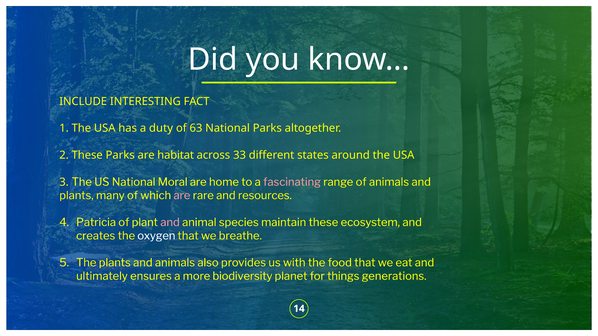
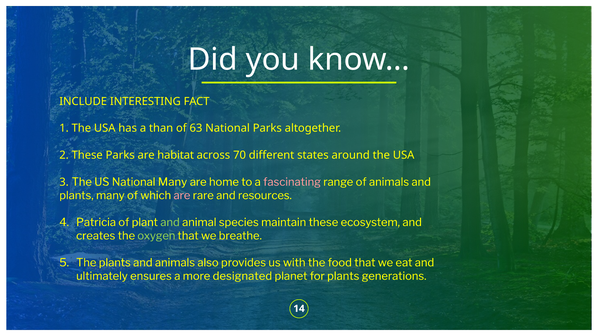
duty: duty -> than (161, 128)
33: 33 -> 70 (240, 155)
National Moral: Moral -> Many (173, 182)
and colour: pink -> light green (170, 223)
oxygen colour: white -> light green (156, 236)
biodiversity: biodiversity -> designated (242, 276)
for things: things -> plants (343, 276)
